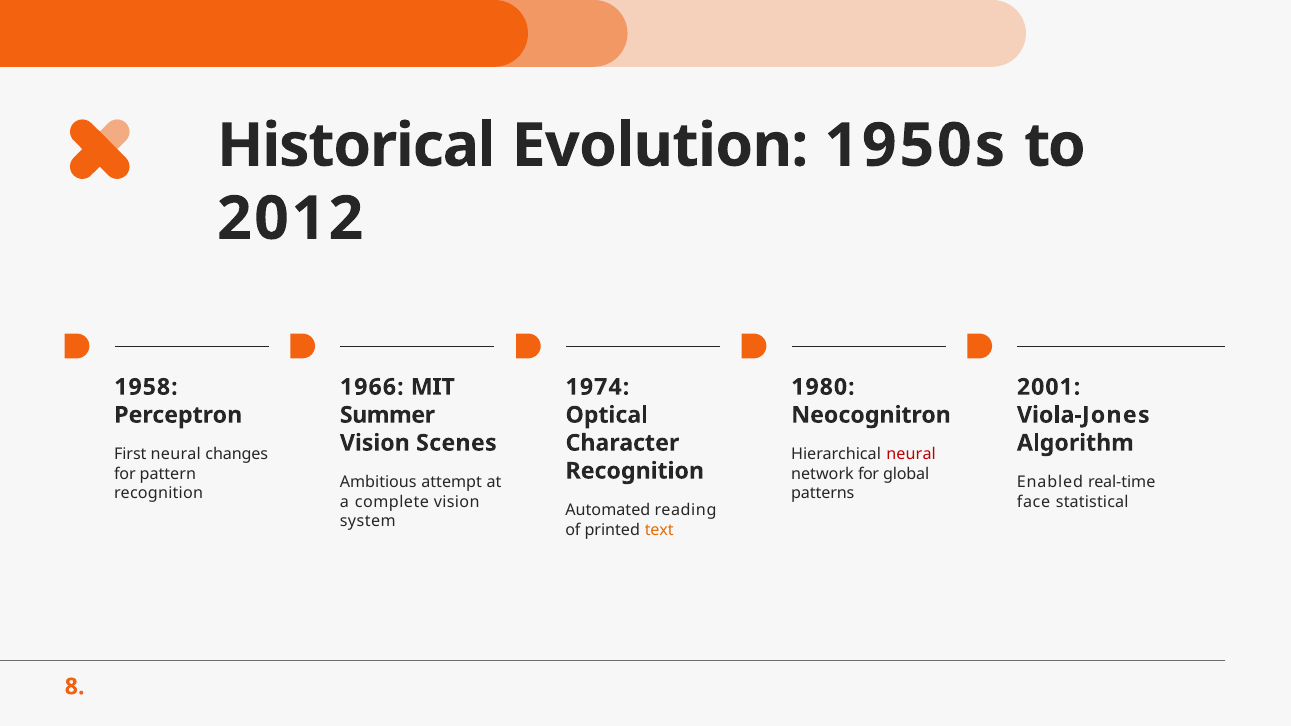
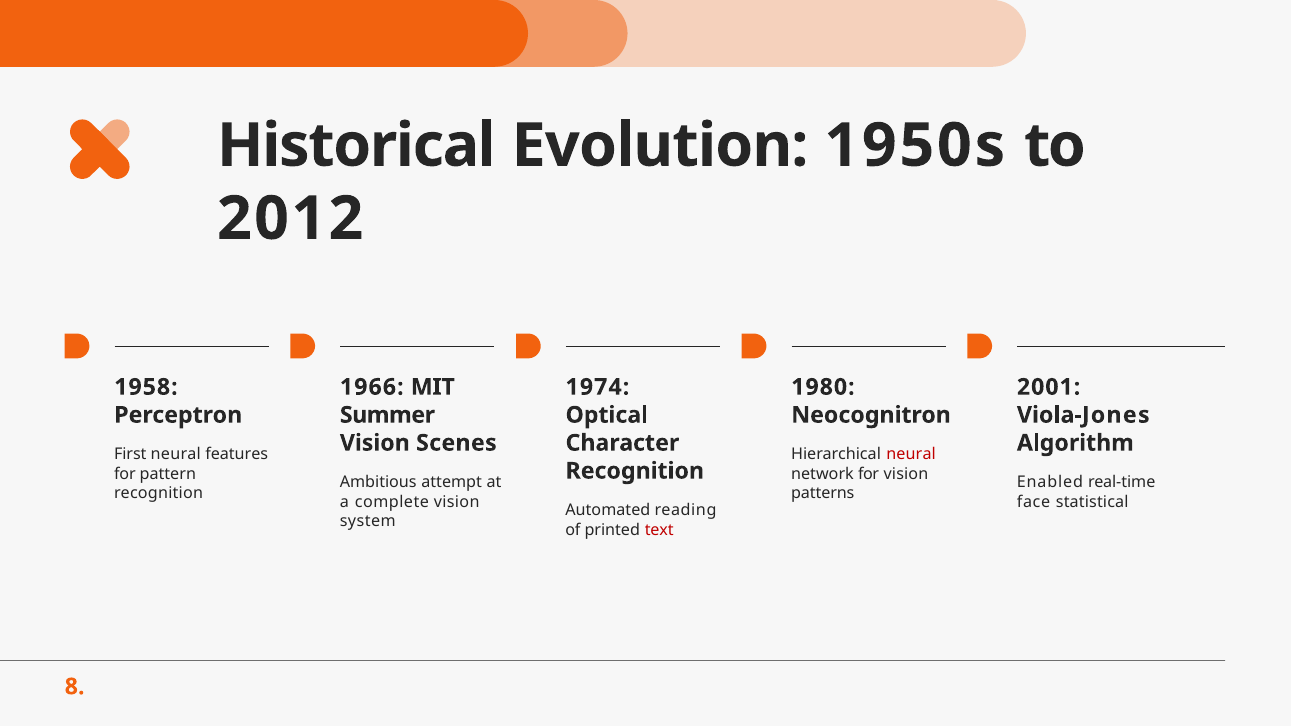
changes: changes -> features (237, 455)
for global: global -> vision (906, 474)
text colour: orange -> red (659, 530)
